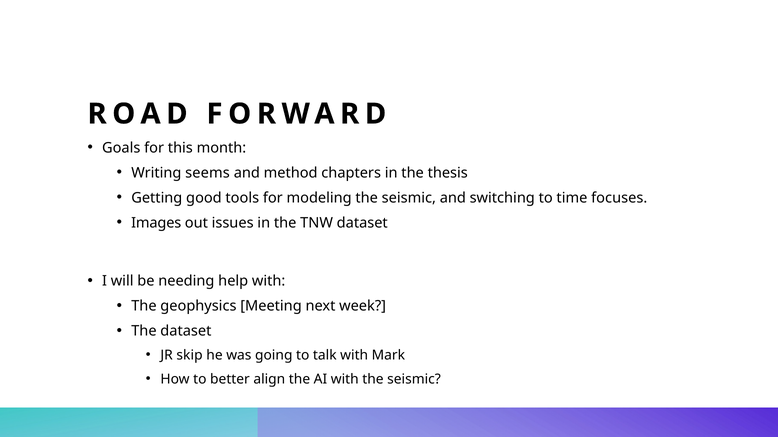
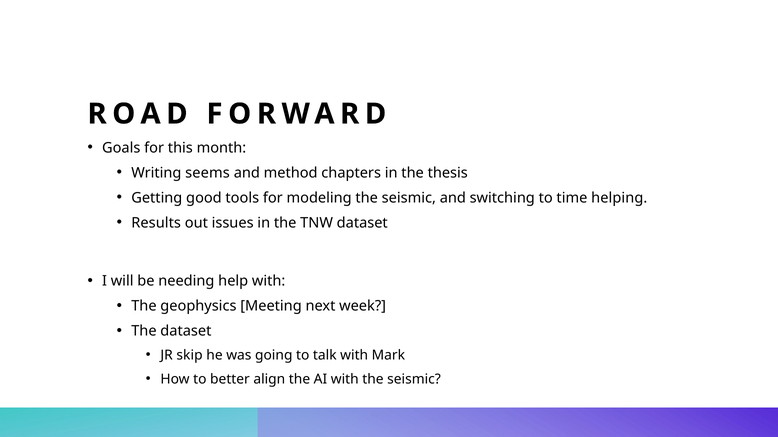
focuses: focuses -> helping (619, 198)
Images: Images -> Results (156, 223)
